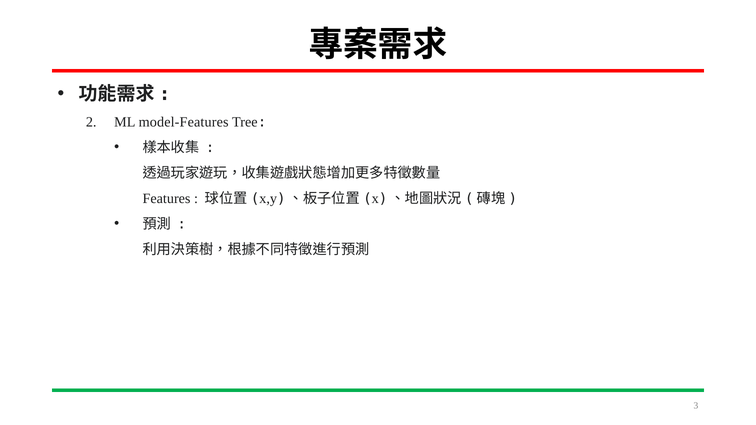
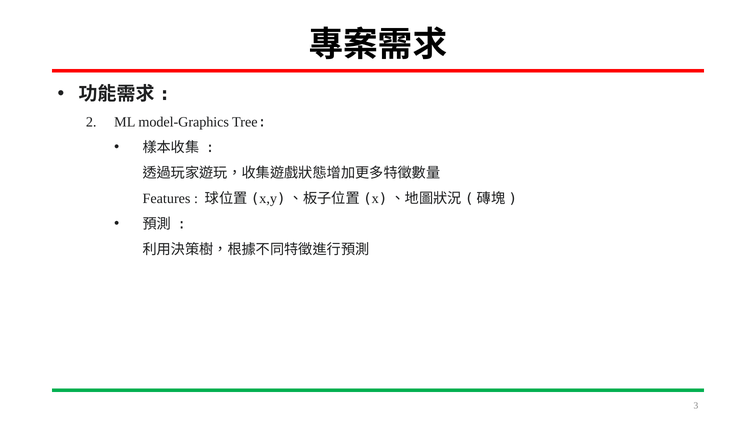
model-Features: model-Features -> model-Graphics (184, 122)
